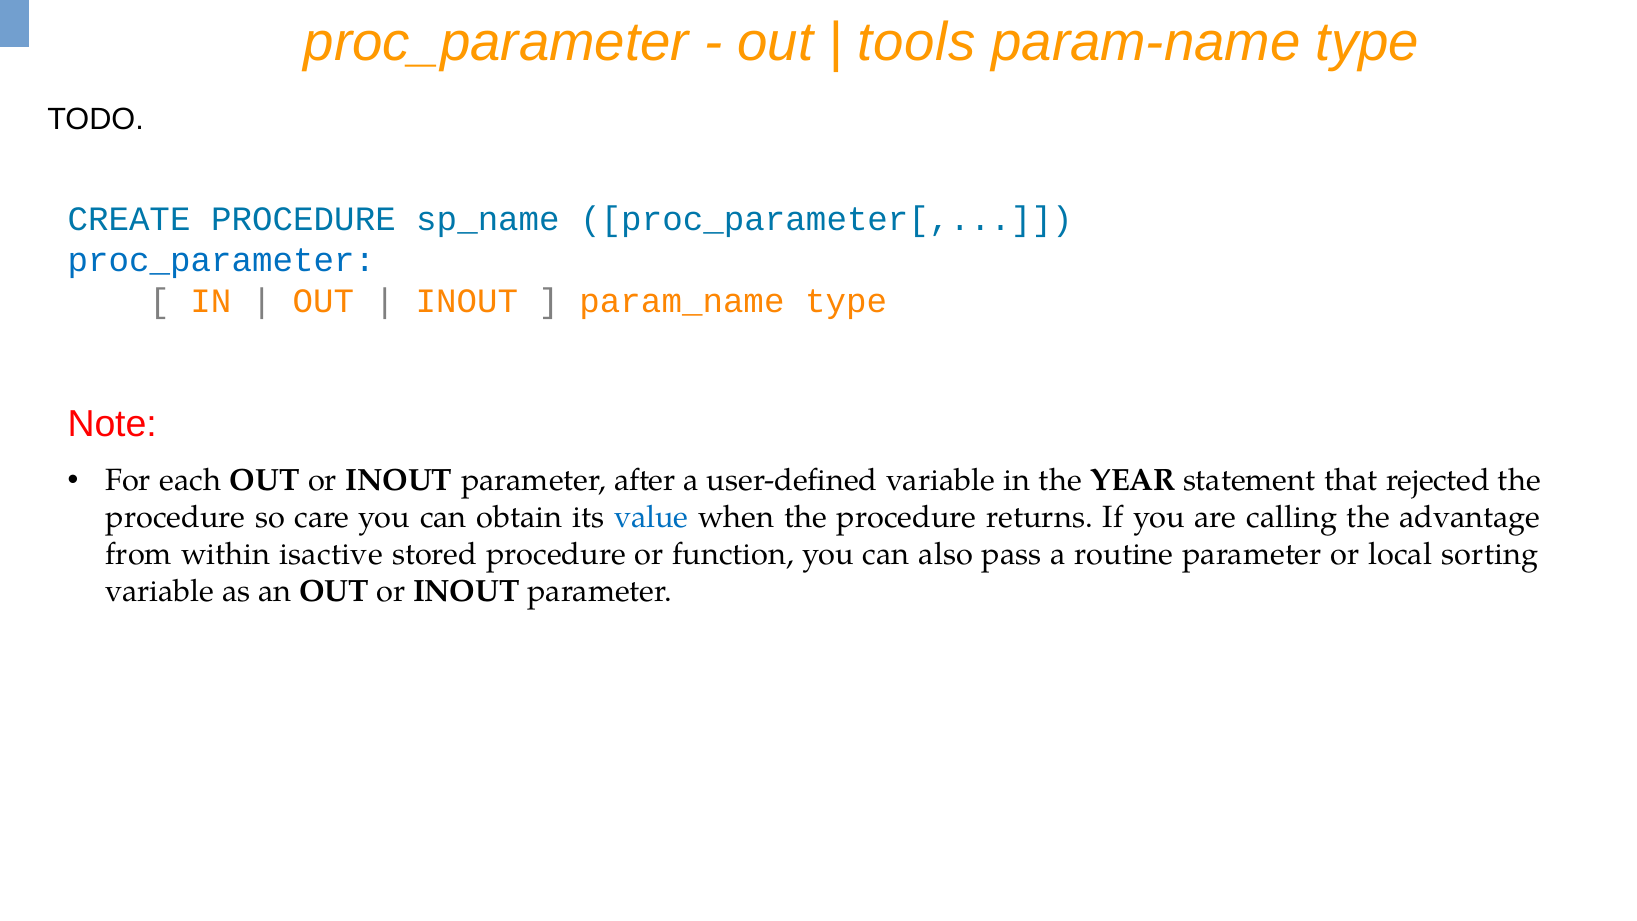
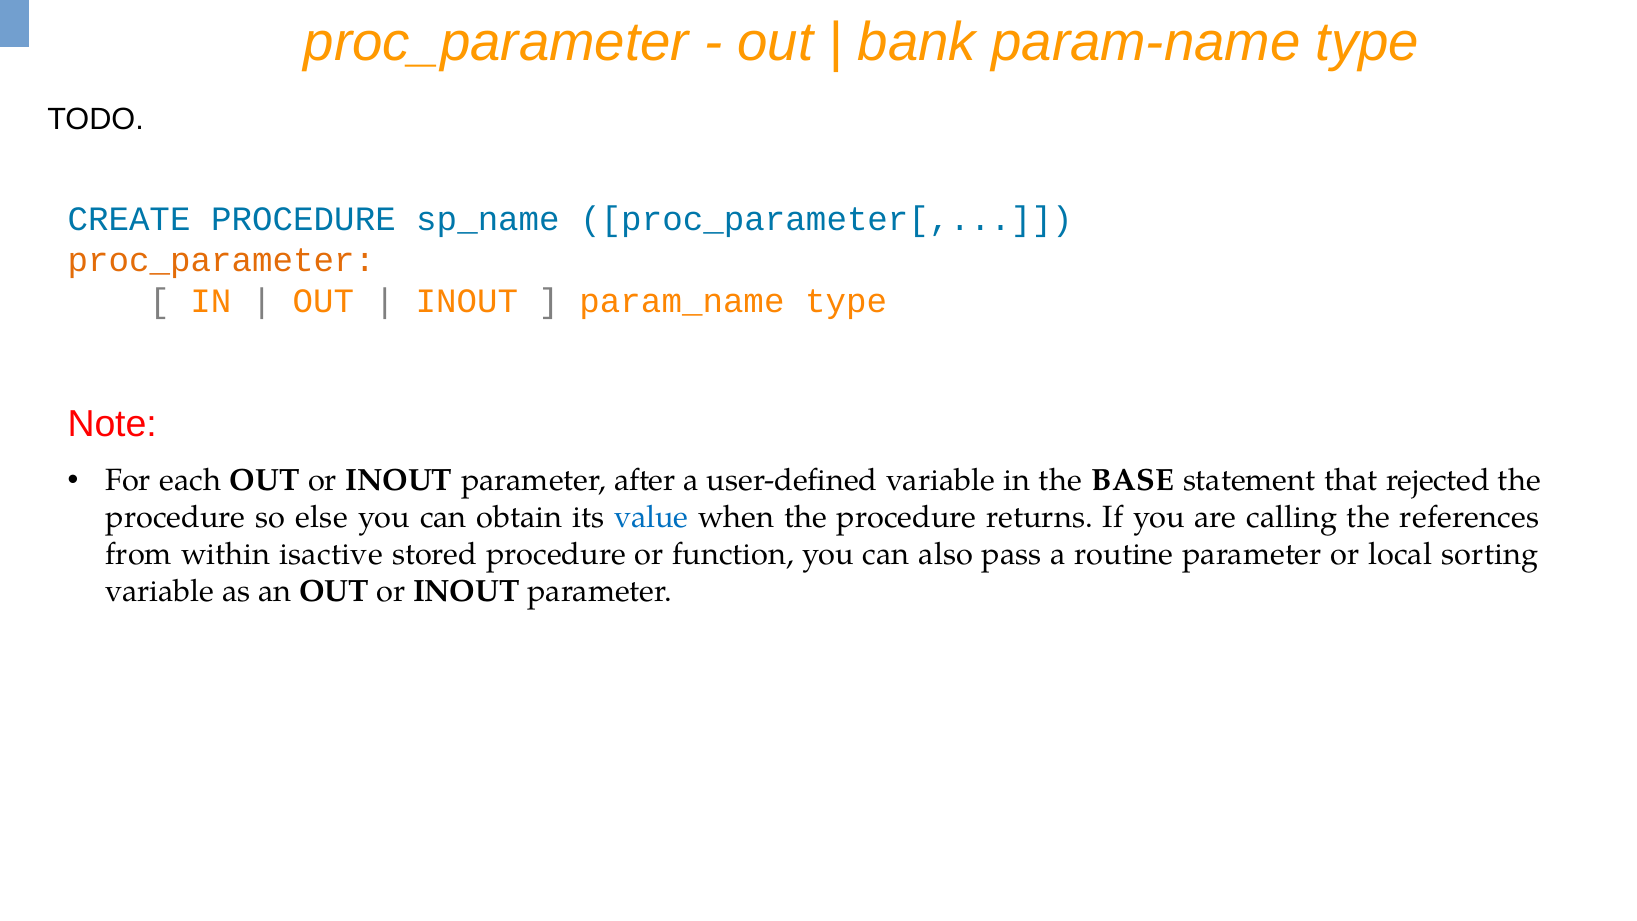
tools: tools -> bank (917, 43)
proc_parameter colour: blue -> orange (221, 260)
YEAR: YEAR -> BASE (1133, 481)
care: care -> else (322, 518)
advantage: advantage -> references (1470, 518)
